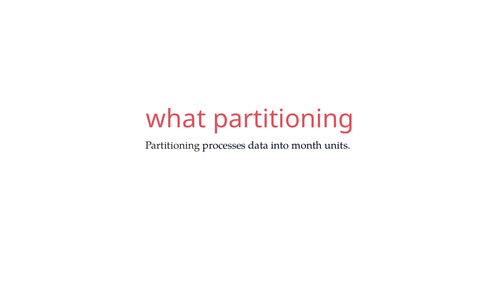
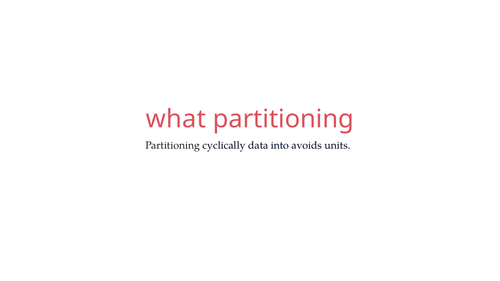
processes: processes -> cyclically (224, 146)
month: month -> avoids (307, 146)
